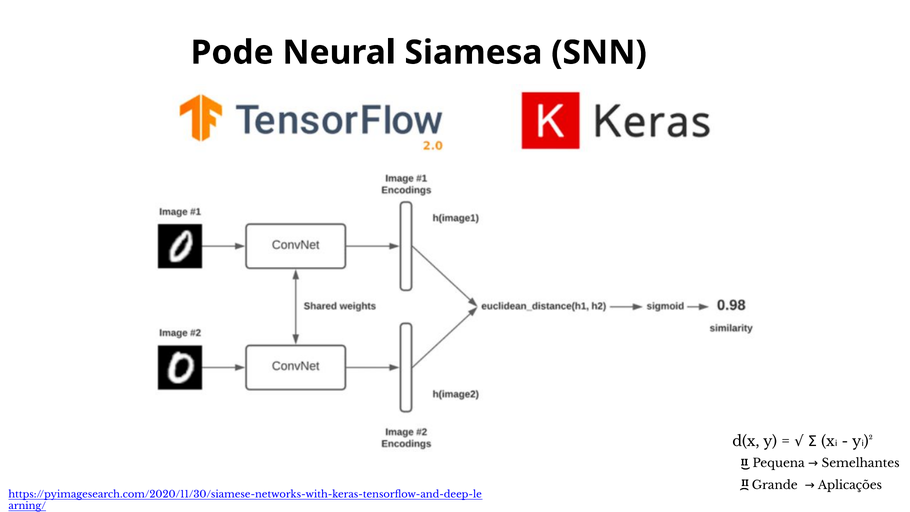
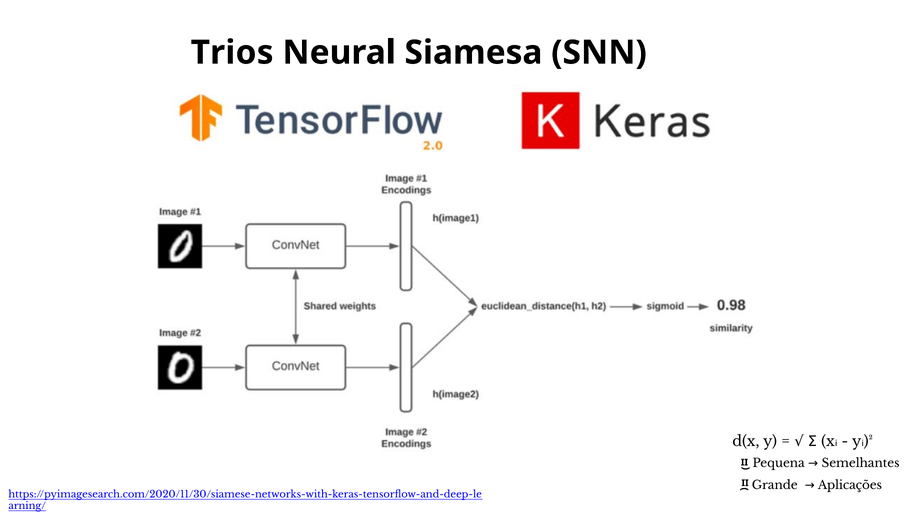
Pode: Pode -> Trios (232, 53)
